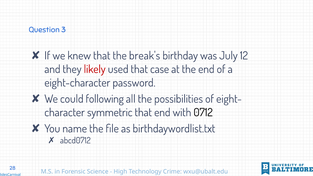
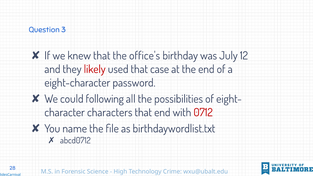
break's: break's -> office's (145, 56)
symmetric: symmetric -> characters (110, 113)
0712 colour: black -> red (203, 113)
